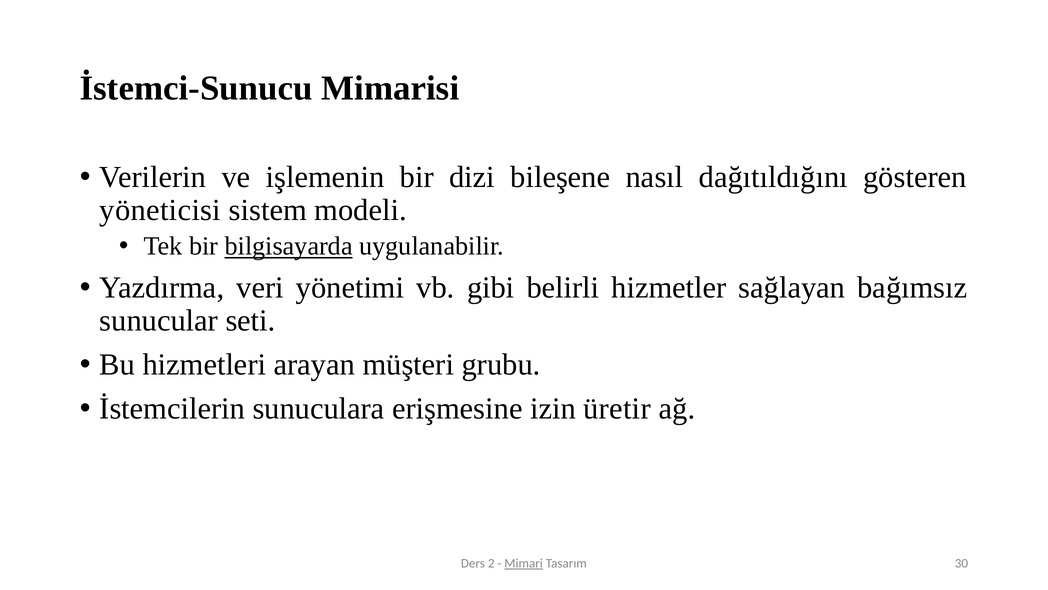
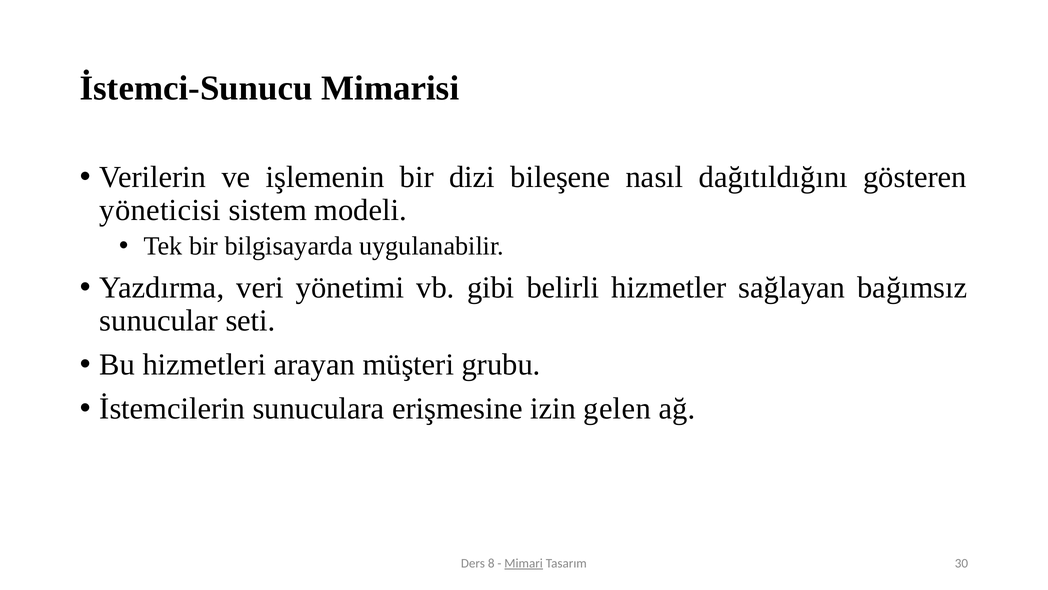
bilgisayarda underline: present -> none (289, 246)
üretir: üretir -> gelen (617, 408)
2: 2 -> 8 (491, 563)
